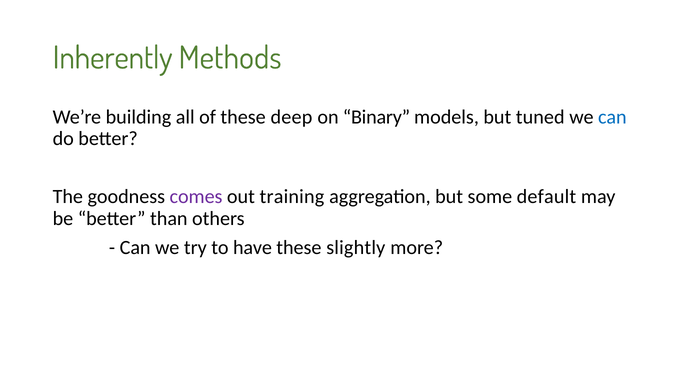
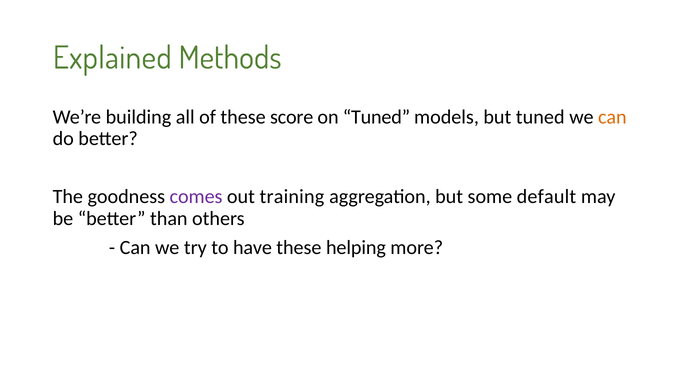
Inherently: Inherently -> Explained (112, 58)
deep: deep -> score (292, 117)
on Binary: Binary -> Tuned (376, 117)
can colour: blue -> orange (612, 117)
slightly: slightly -> helping (356, 247)
